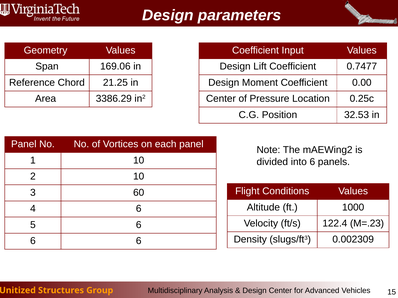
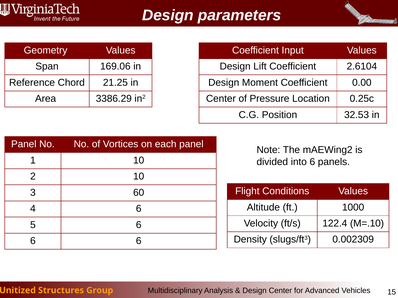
0.7477: 0.7477 -> 2.6104 (362, 67)
M=.23: M=.23 -> M=.10 (367, 224)
